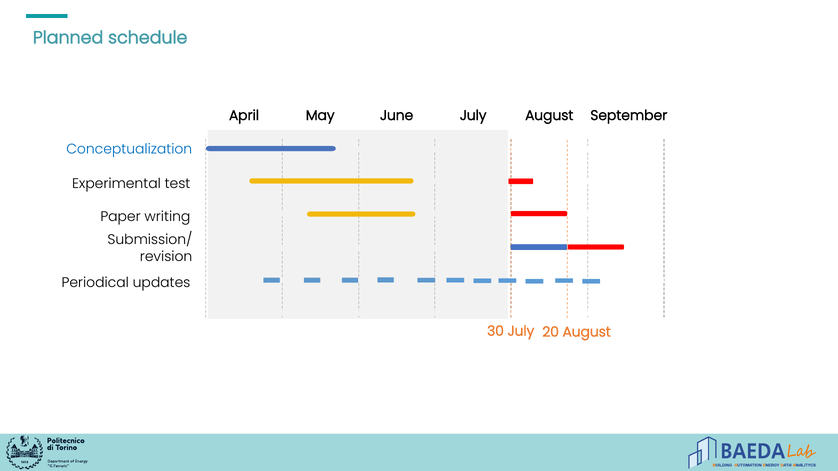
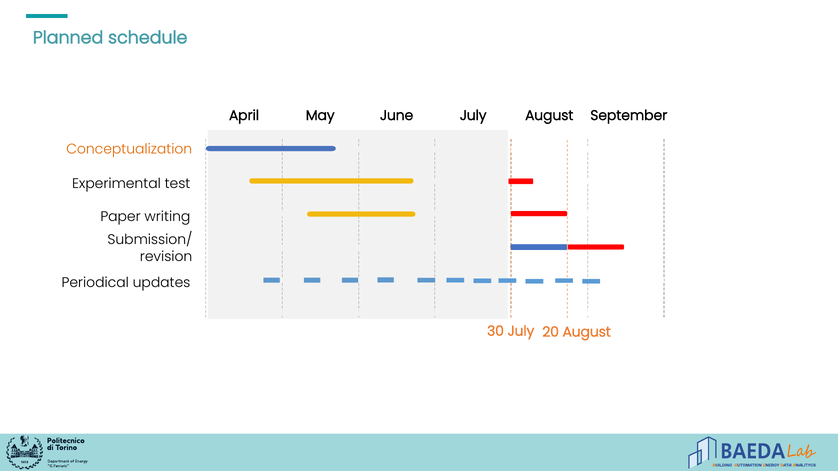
Conceptualization colour: blue -> orange (129, 149)
